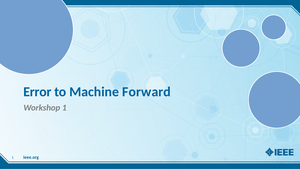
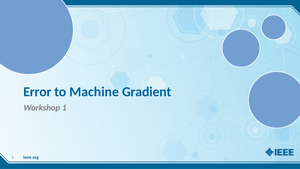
Forward: Forward -> Gradient (147, 92)
